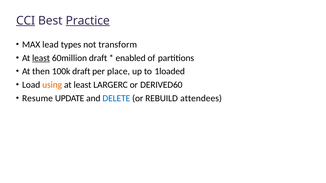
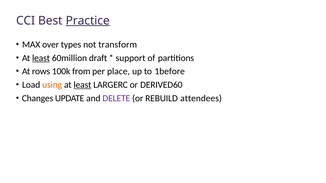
CCI underline: present -> none (26, 21)
lead: lead -> over (51, 45)
enabled: enabled -> support (131, 58)
then: then -> rows (41, 72)
100k draft: draft -> from (81, 72)
1loaded: 1loaded -> 1before (170, 72)
least underline: none -> present (82, 85)
Resume: Resume -> Changes (38, 98)
DELETE colour: blue -> purple (116, 98)
